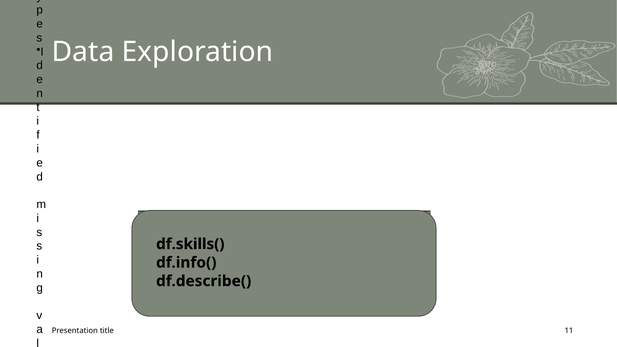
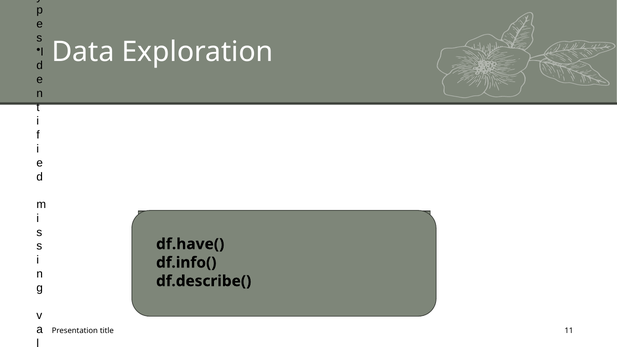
df.skills(: df.skills( -> df.have( (190, 244)
